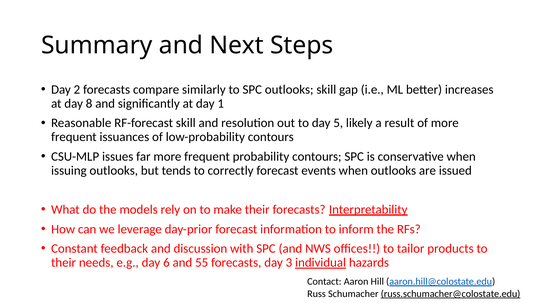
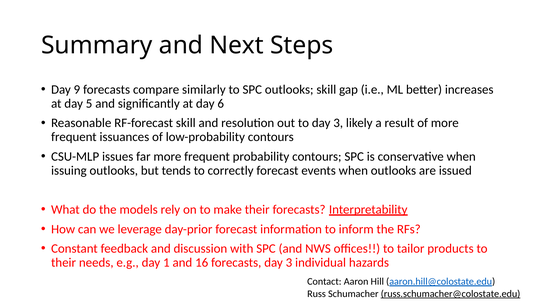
2: 2 -> 9 (77, 89)
8: 8 -> 5 (89, 103)
1: 1 -> 6 (221, 103)
to day 5: 5 -> 3 (338, 123)
6: 6 -> 1 (166, 262)
55: 55 -> 16 (202, 262)
individual underline: present -> none (321, 262)
